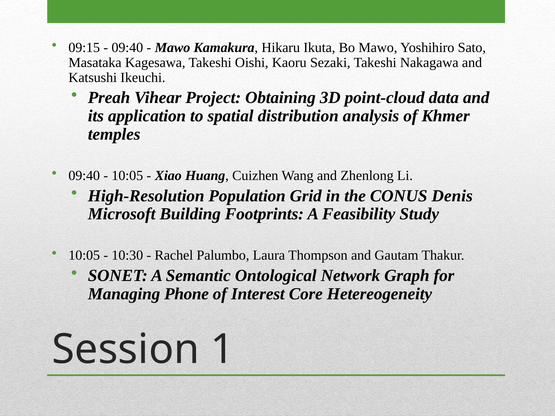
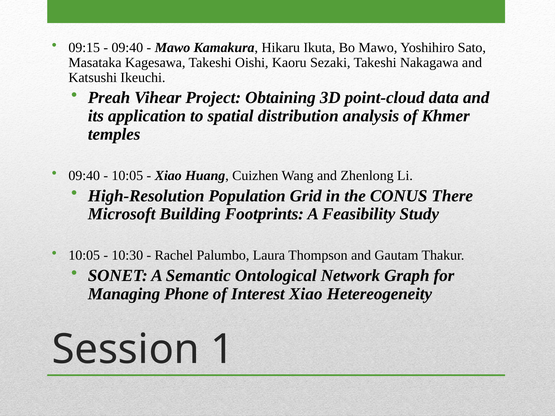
Denis: Denis -> There (452, 196)
Interest Core: Core -> Xiao (306, 294)
